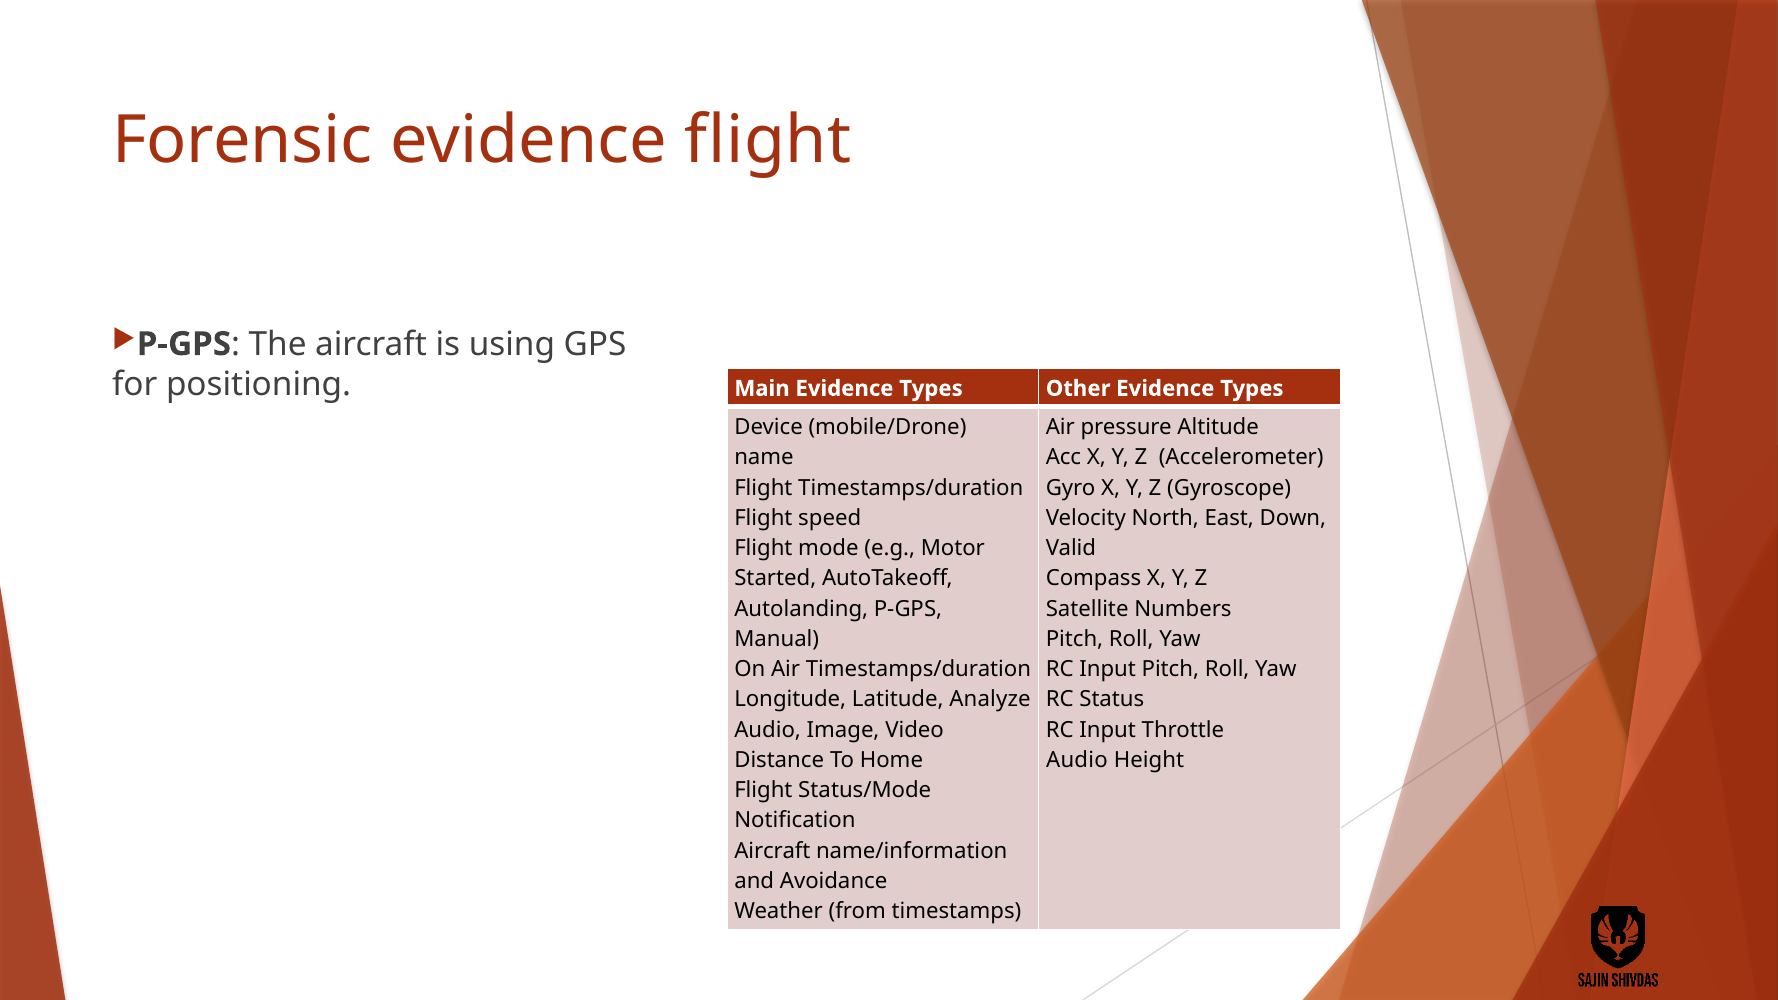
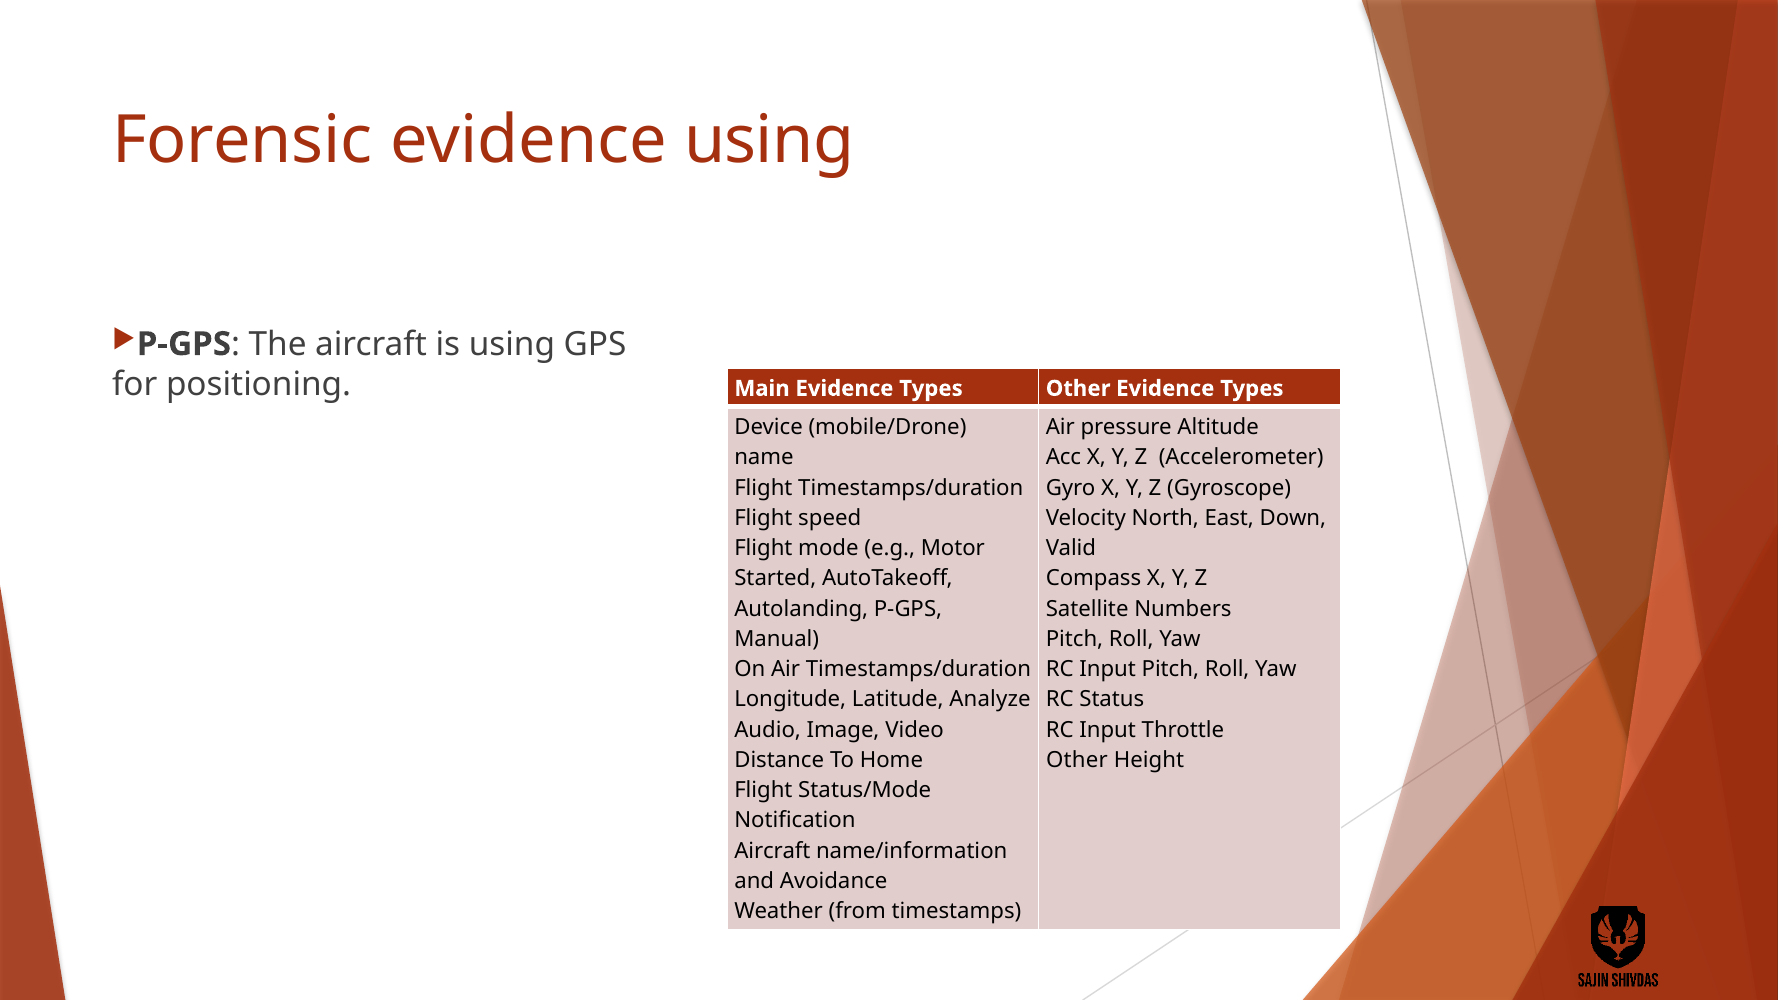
evidence flight: flight -> using (769, 140)
Audio: Audio -> Other (1077, 760)
